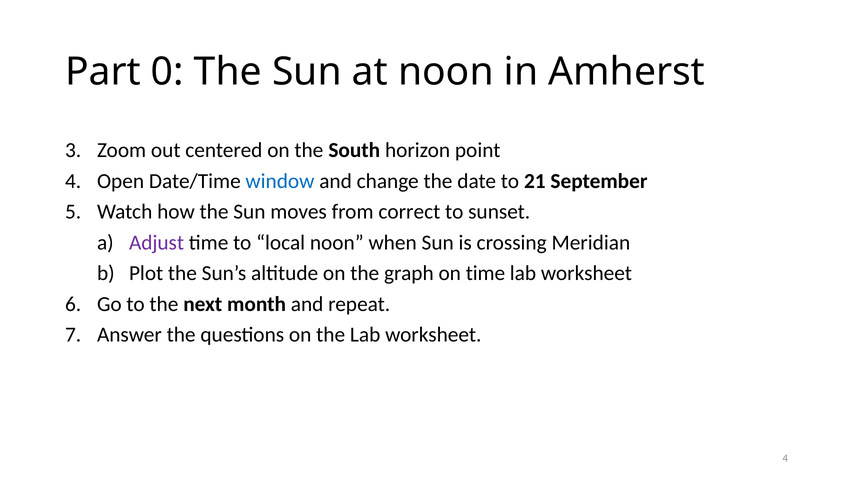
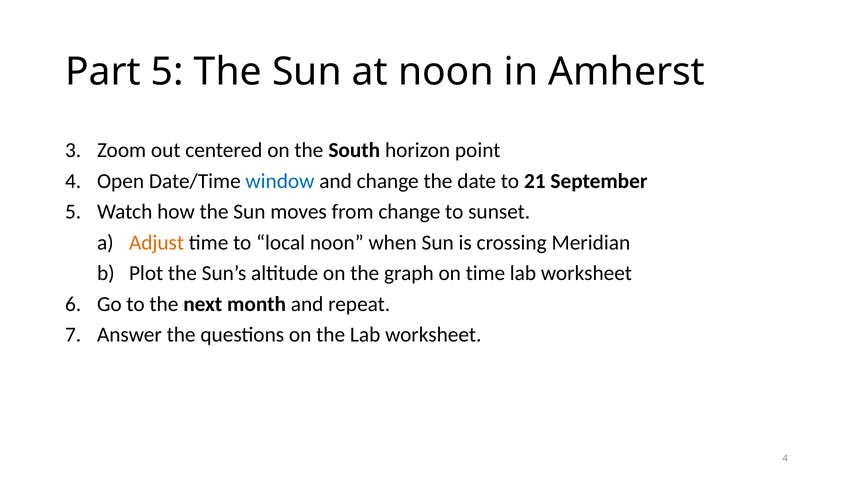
Part 0: 0 -> 5 (167, 72)
from correct: correct -> change (409, 212)
Adjust colour: purple -> orange (157, 242)
